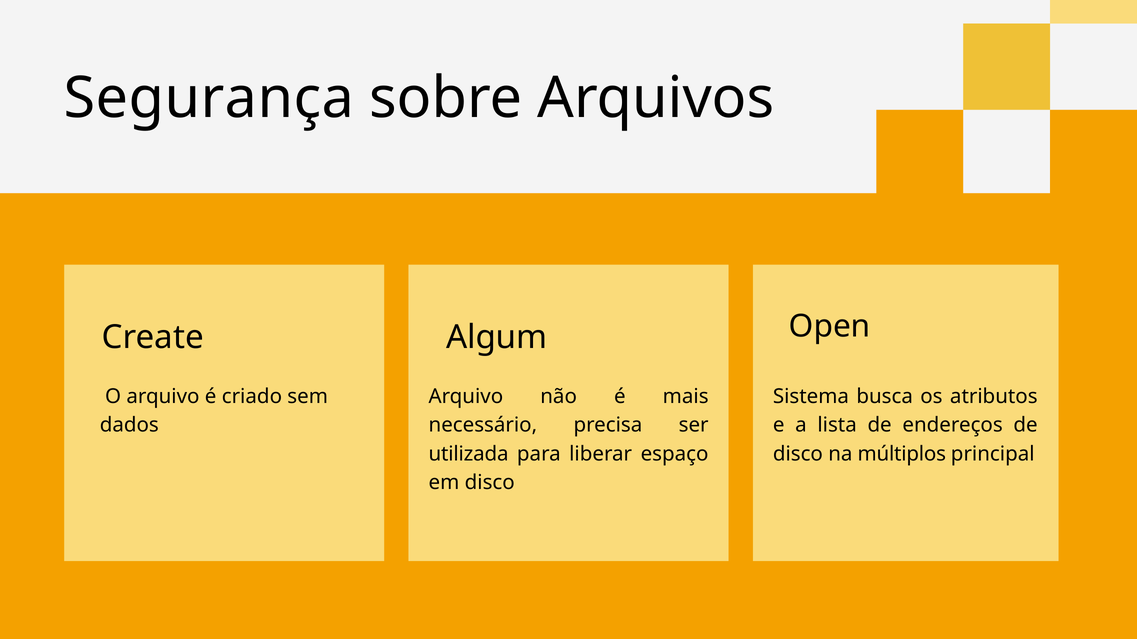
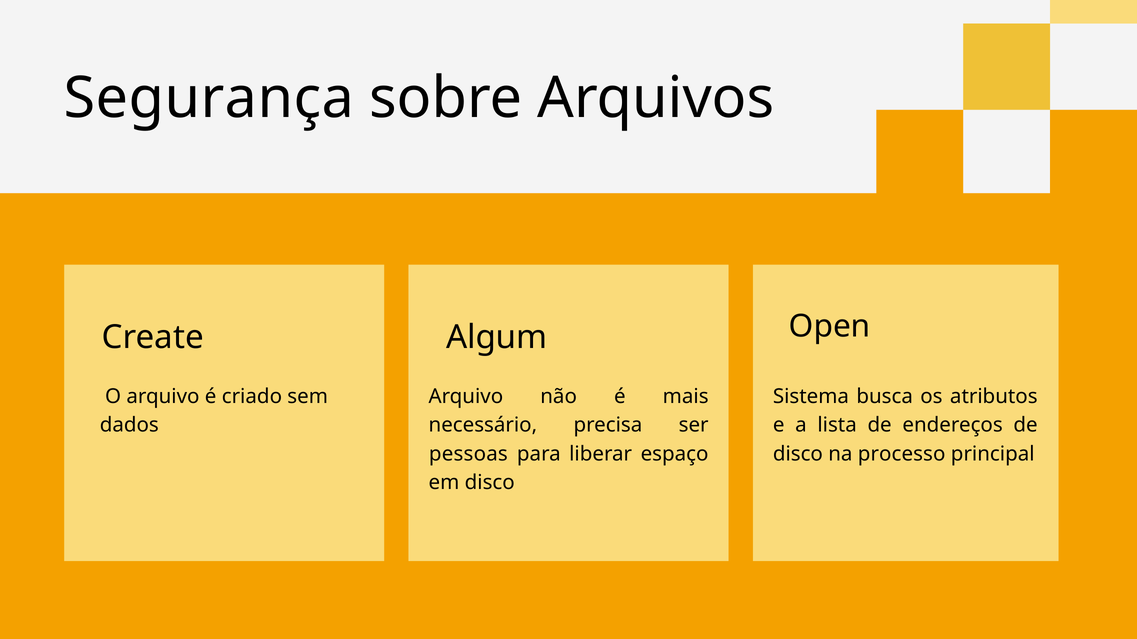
utilizada: utilizada -> pessoas (468, 454)
múltiplos: múltiplos -> processo (902, 454)
